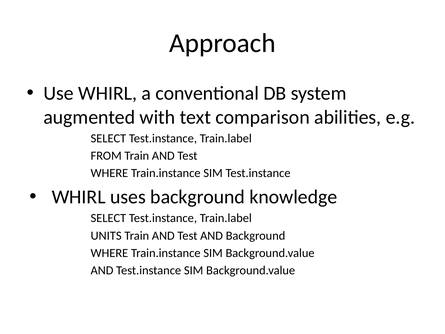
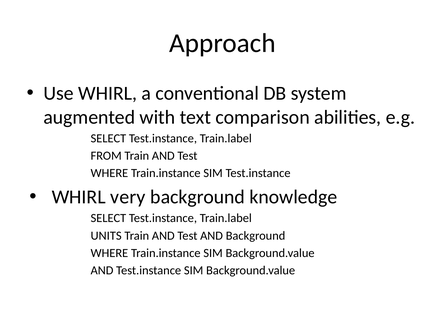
uses: uses -> very (128, 197)
